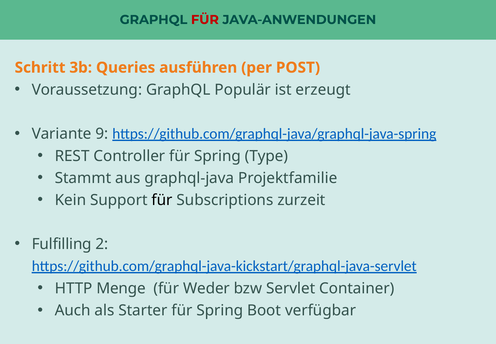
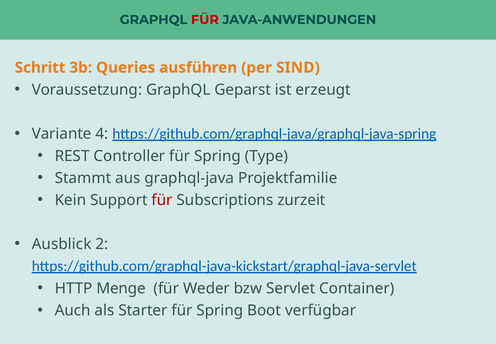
POST: POST -> SIND (298, 67)
Populär: Populär -> Geparst (243, 89)
9: 9 -> 4 (102, 133)
für colour: black -> red (162, 200)
Fulfilling: Fulfilling -> Ausblick (62, 244)
